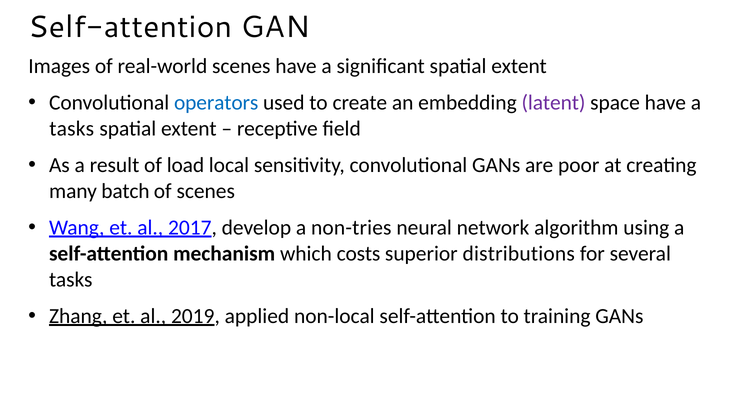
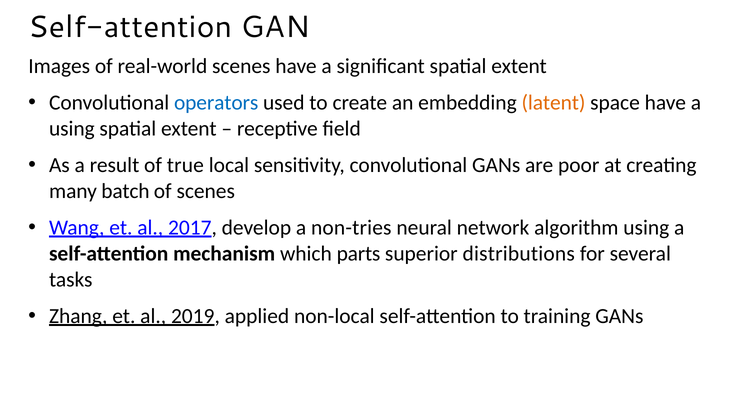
latent colour: purple -> orange (553, 103)
tasks: tasks -> using (72, 129)
load: load -> true (185, 165)
costs: costs -> parts (359, 254)
